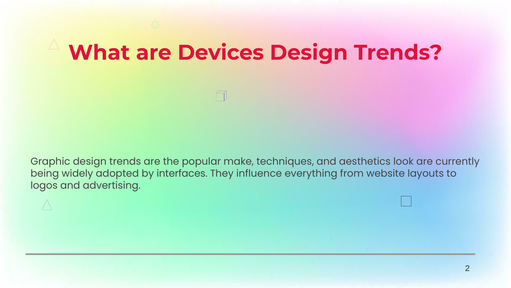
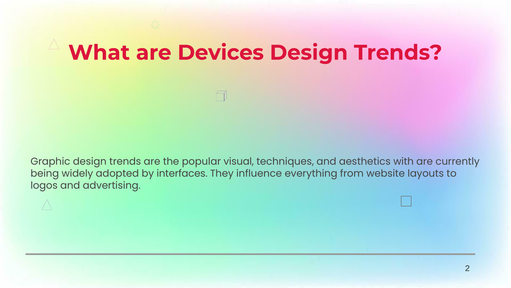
make: make -> visual (239, 161)
look: look -> with (403, 161)
